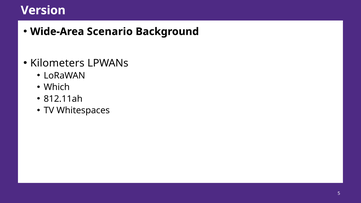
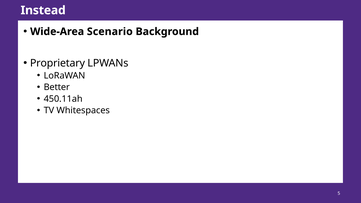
Version: Version -> Instead (43, 10)
Kilometers: Kilometers -> Proprietary (57, 63)
Which: Which -> Better (57, 87)
812.11ah: 812.11ah -> 450.11ah (63, 99)
